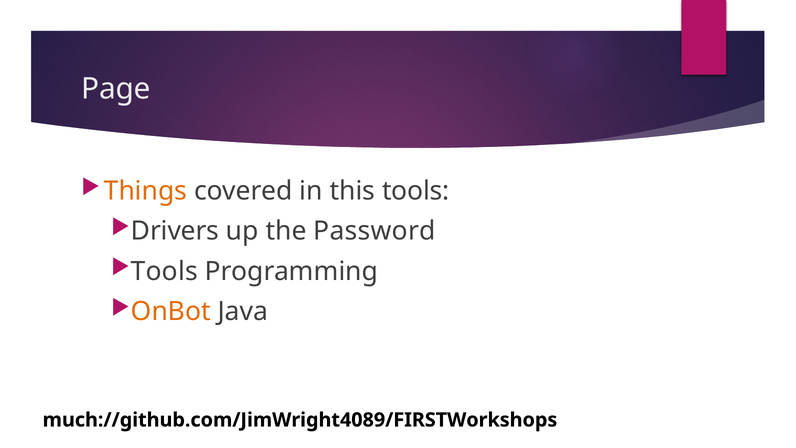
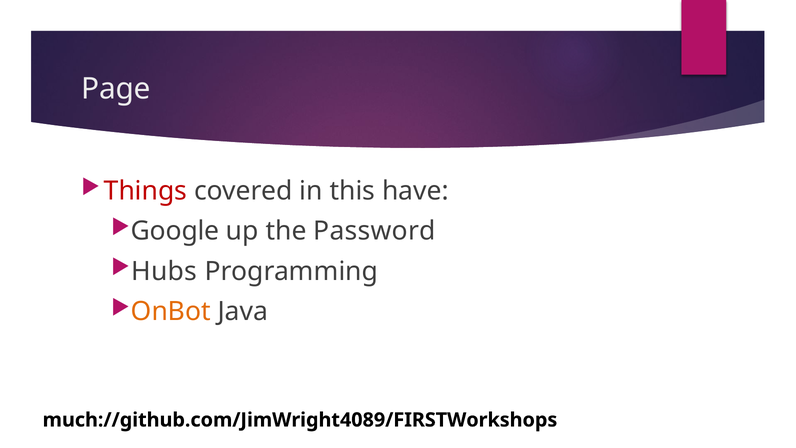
Things colour: orange -> red (145, 191)
this tools: tools -> have (416, 191)
Drivers: Drivers -> Google (175, 231)
Tools: Tools -> Hubs (164, 271)
